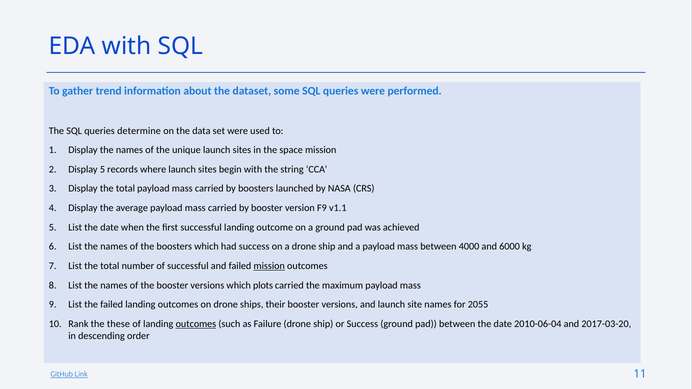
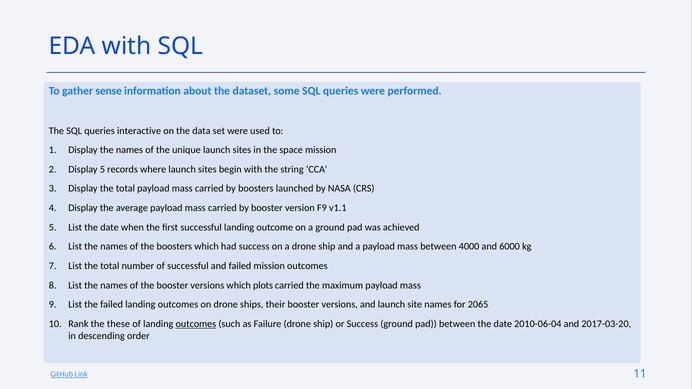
trend: trend -> sense (109, 91)
determine: determine -> interactive (139, 131)
mission underline: present -> none (269, 266)
2055: 2055 -> 2065 (478, 305)
